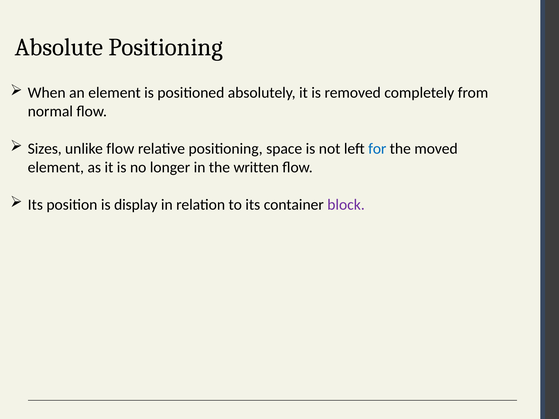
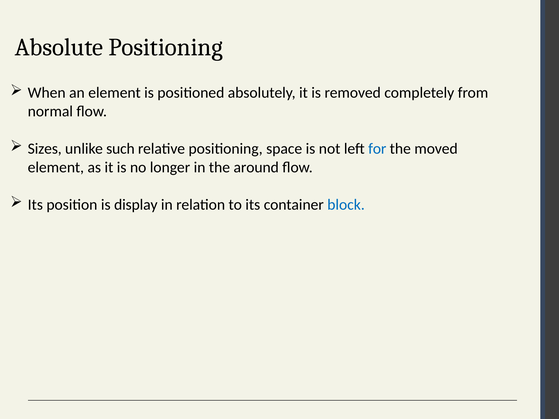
unlike flow: flow -> such (120, 149)
written: written -> around (256, 167)
block colour: purple -> blue (346, 205)
